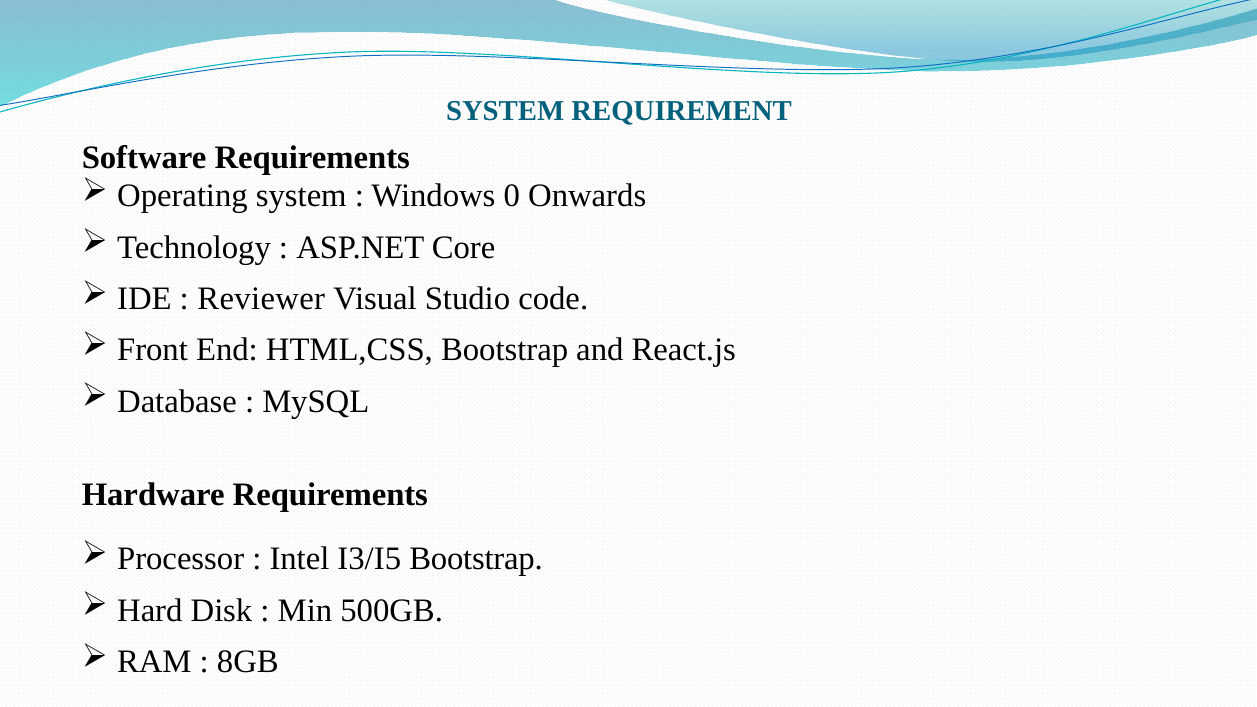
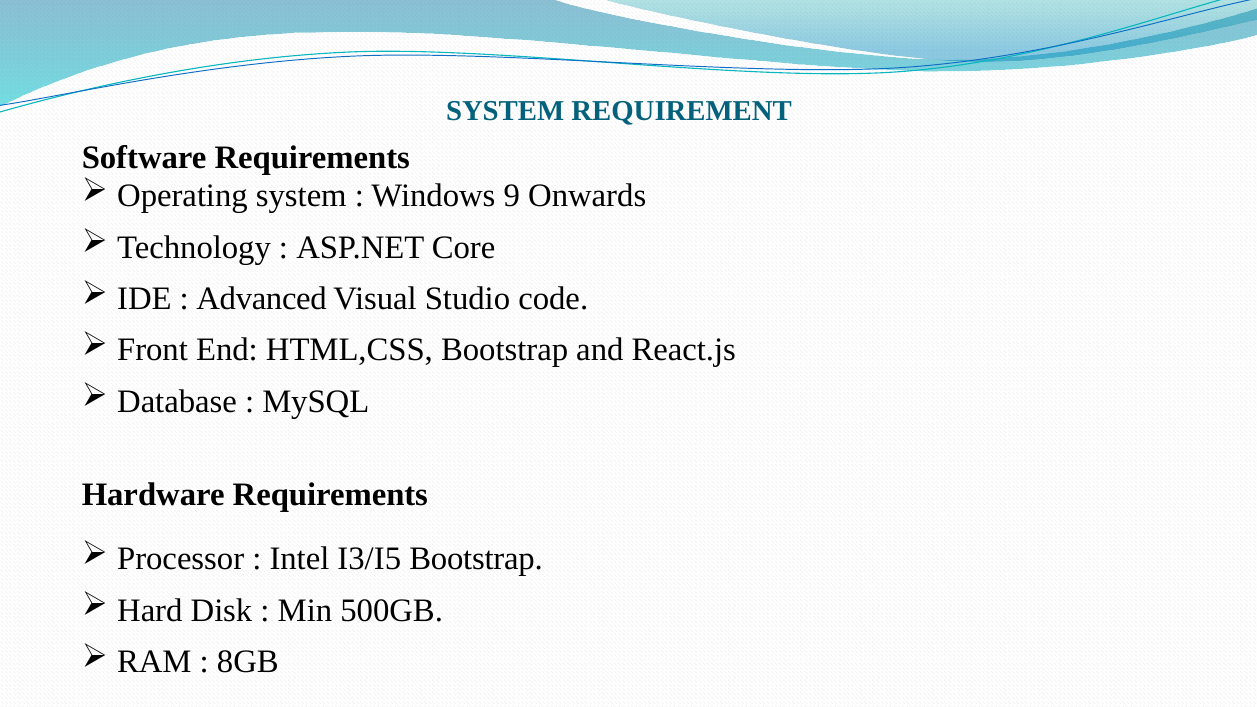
0: 0 -> 9 (512, 196)
Reviewer: Reviewer -> Advanced (262, 299)
